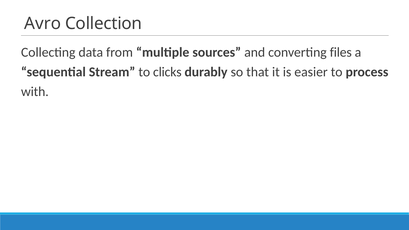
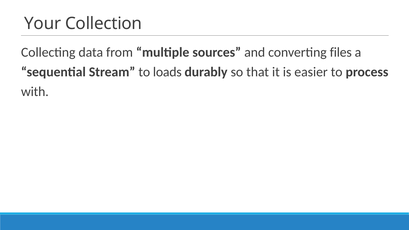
Avro: Avro -> Your (43, 24)
clicks: clicks -> loads (167, 72)
